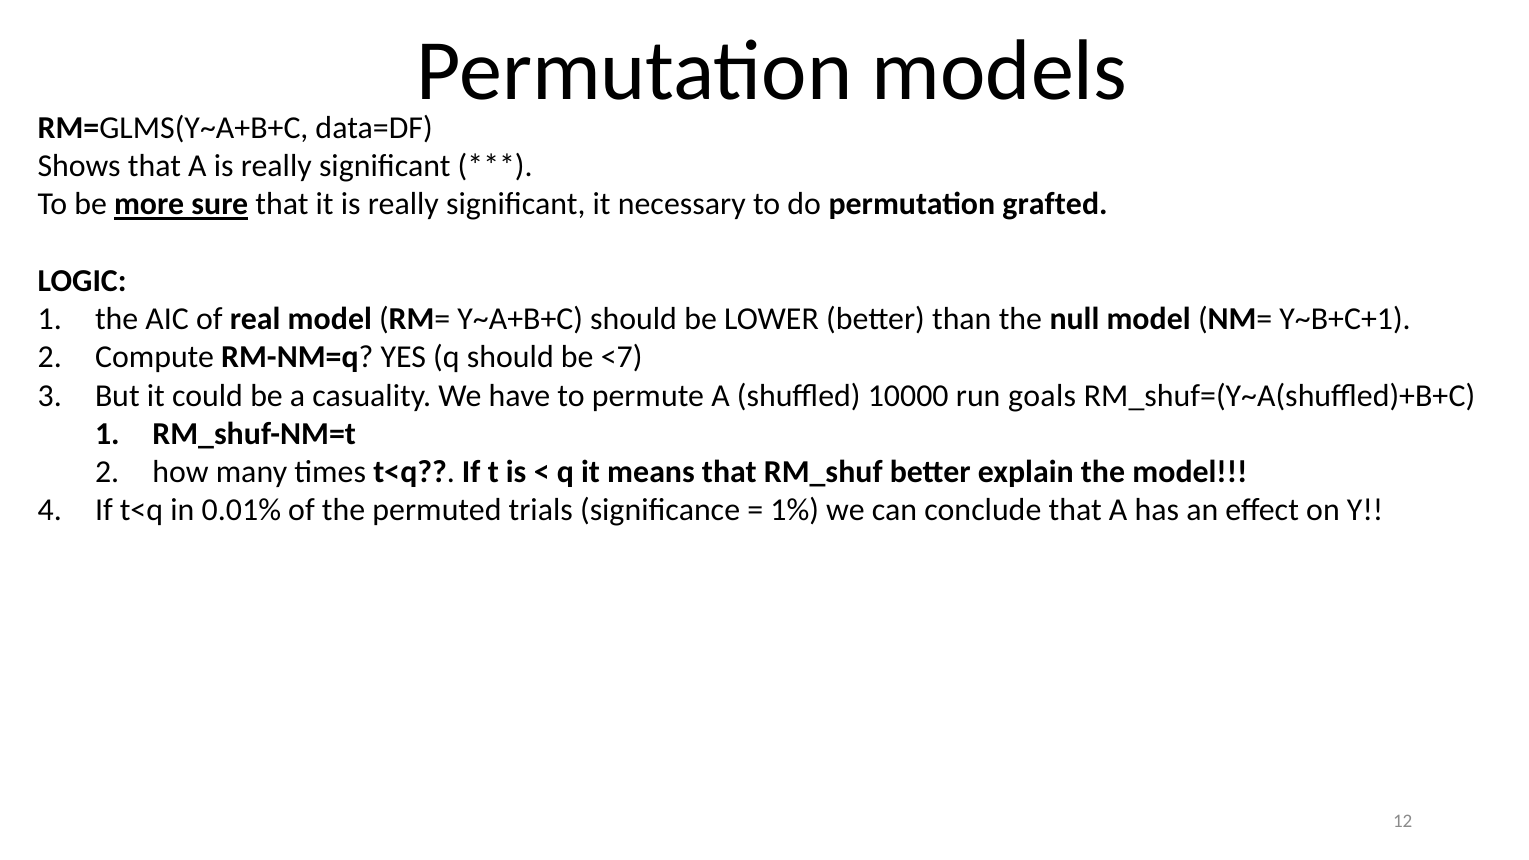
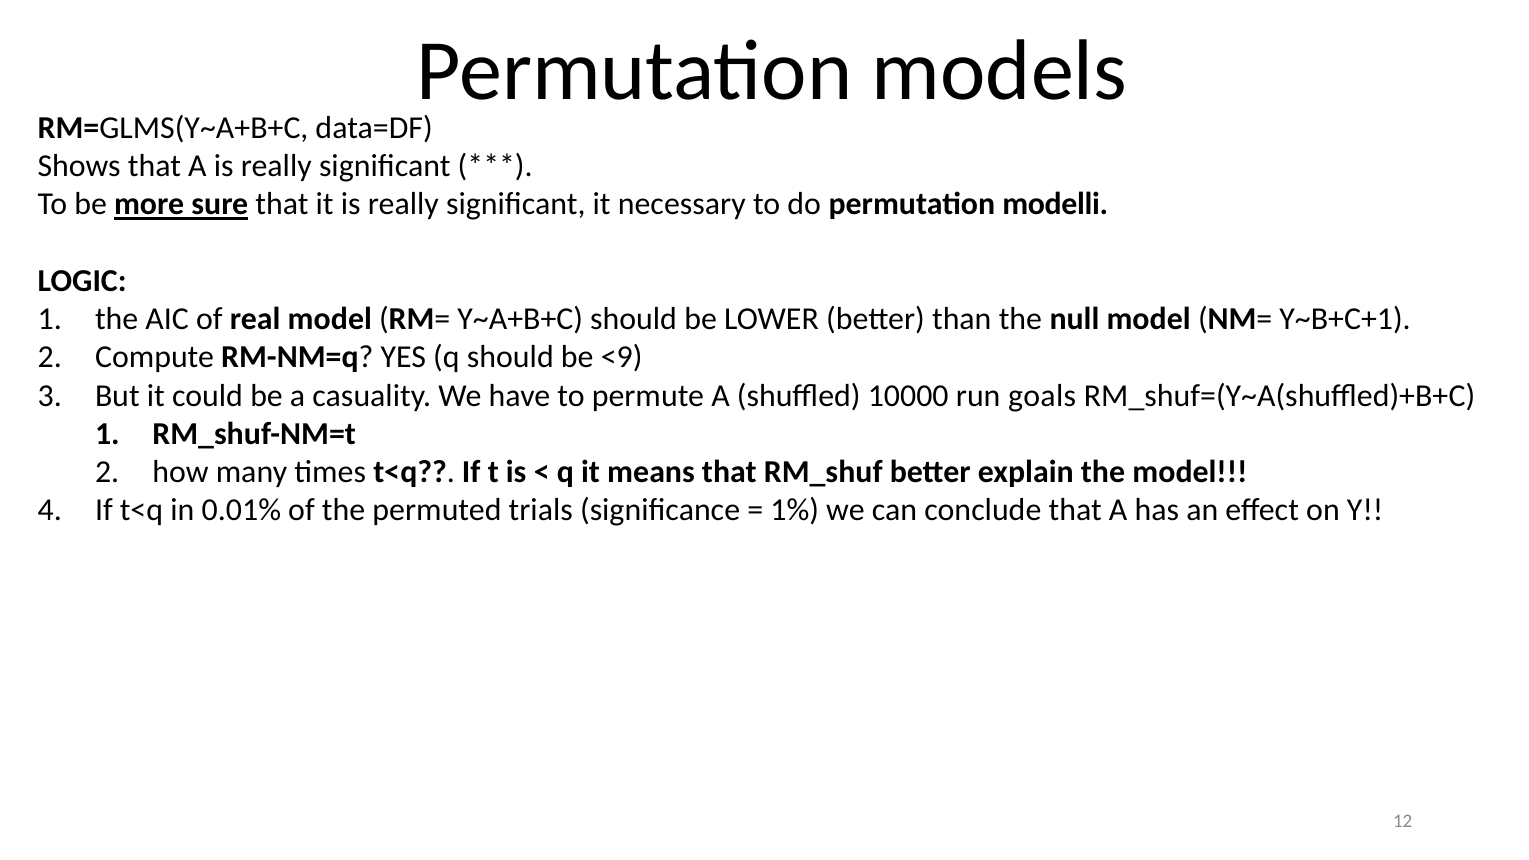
grafted: grafted -> modelli (1055, 204)
<7: <7 -> <9 (622, 357)
